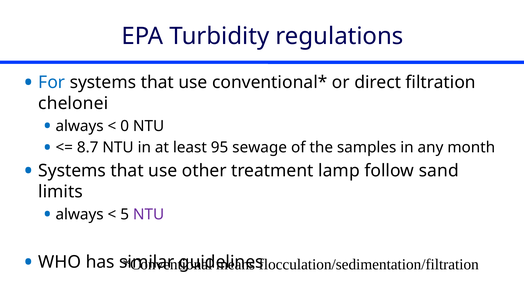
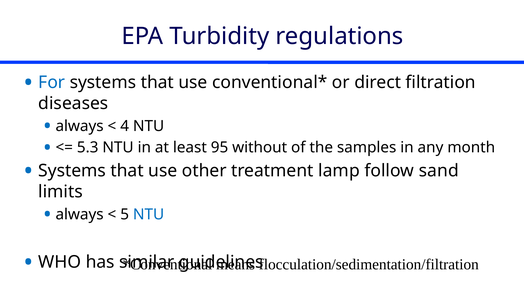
chelonei: chelonei -> diseases (73, 103)
0: 0 -> 4 (125, 126)
8.7: 8.7 -> 5.3 (88, 147)
sewage: sewage -> without (260, 147)
NTU colour: purple -> blue (149, 214)
